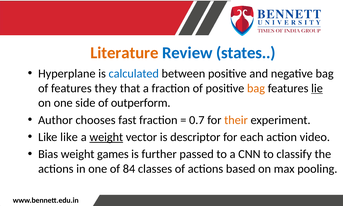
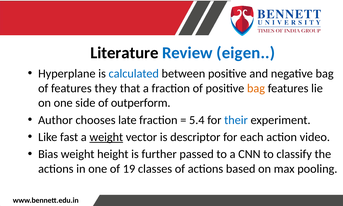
Literature colour: orange -> black (124, 53)
states: states -> eigen (246, 53)
lie underline: present -> none (317, 88)
fast: fast -> late (127, 120)
0.7: 0.7 -> 5.4 (197, 120)
their colour: orange -> blue (236, 120)
Like like: like -> fast (69, 137)
games: games -> height (113, 154)
84: 84 -> 19 (129, 169)
